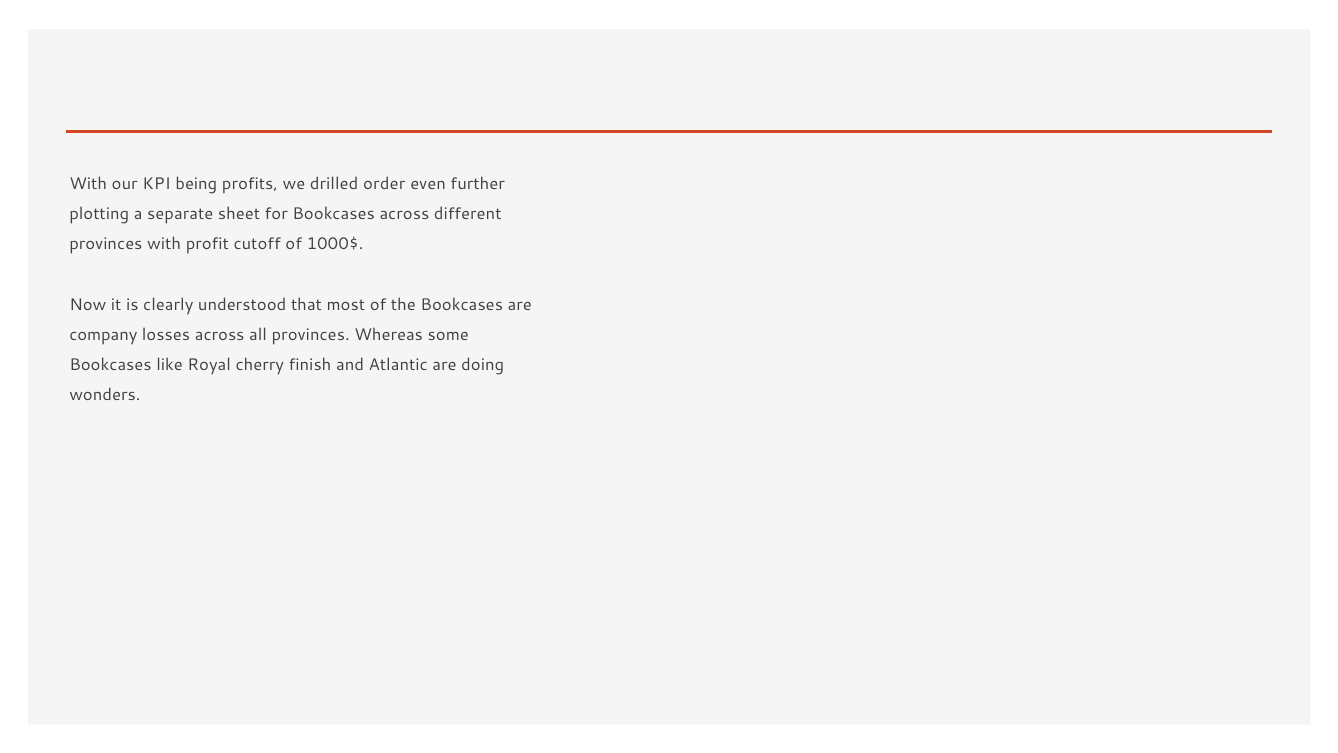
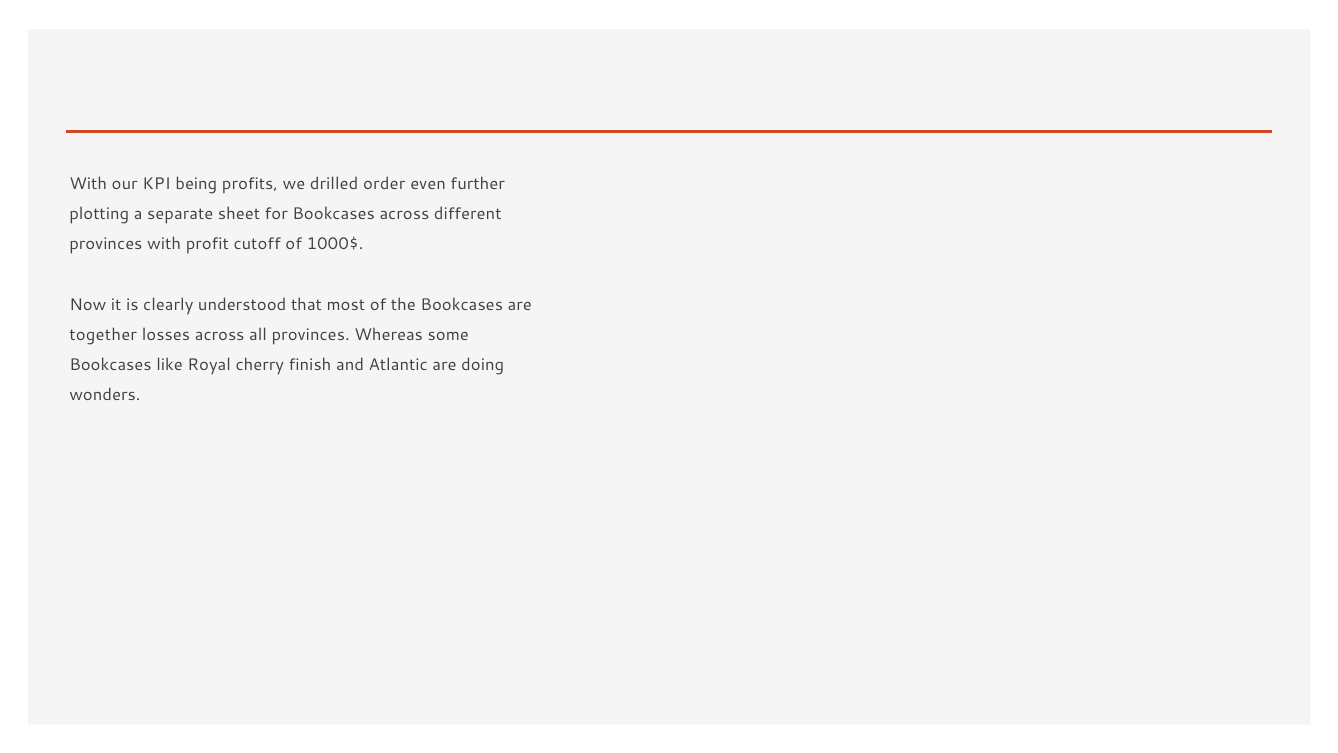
company: company -> together (103, 335)
